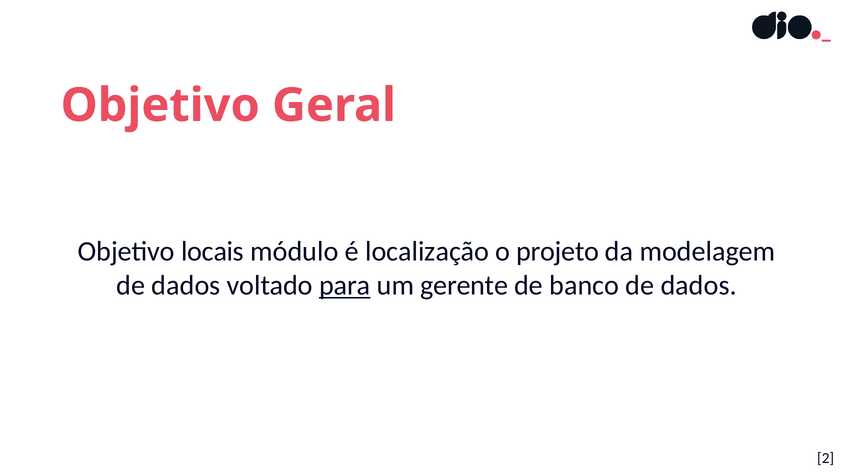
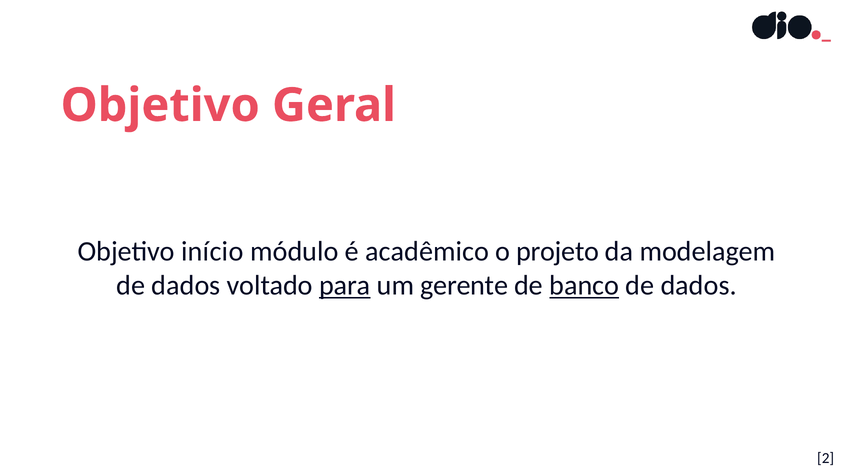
locais: locais -> início (212, 252)
localização: localização -> acadêmico (427, 252)
banco underline: none -> present (584, 285)
